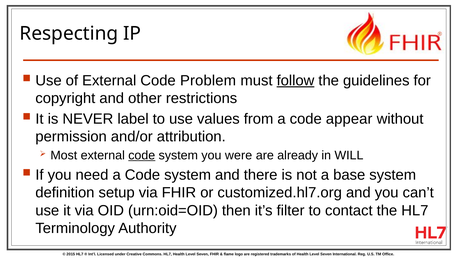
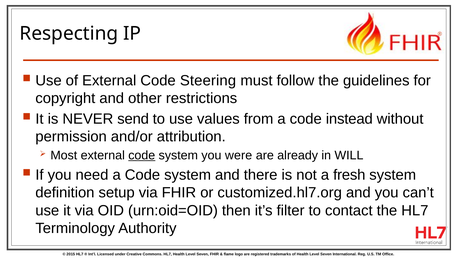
Problem: Problem -> Steering (208, 80)
follow underline: present -> none (295, 80)
label: label -> send (133, 119)
appear: appear -> instead (349, 119)
base: base -> fresh (349, 175)
